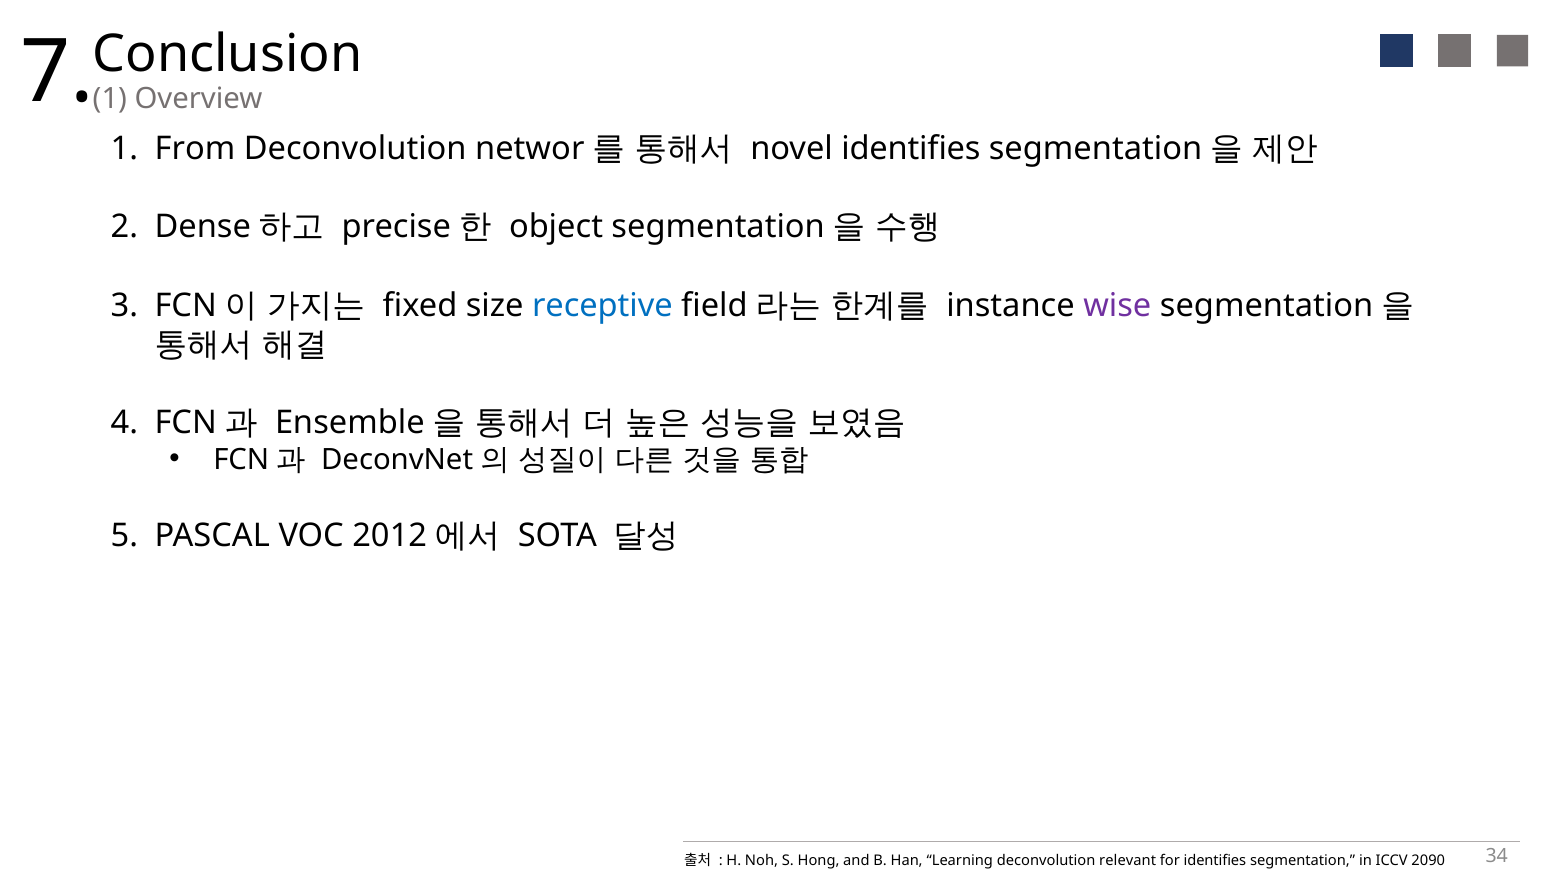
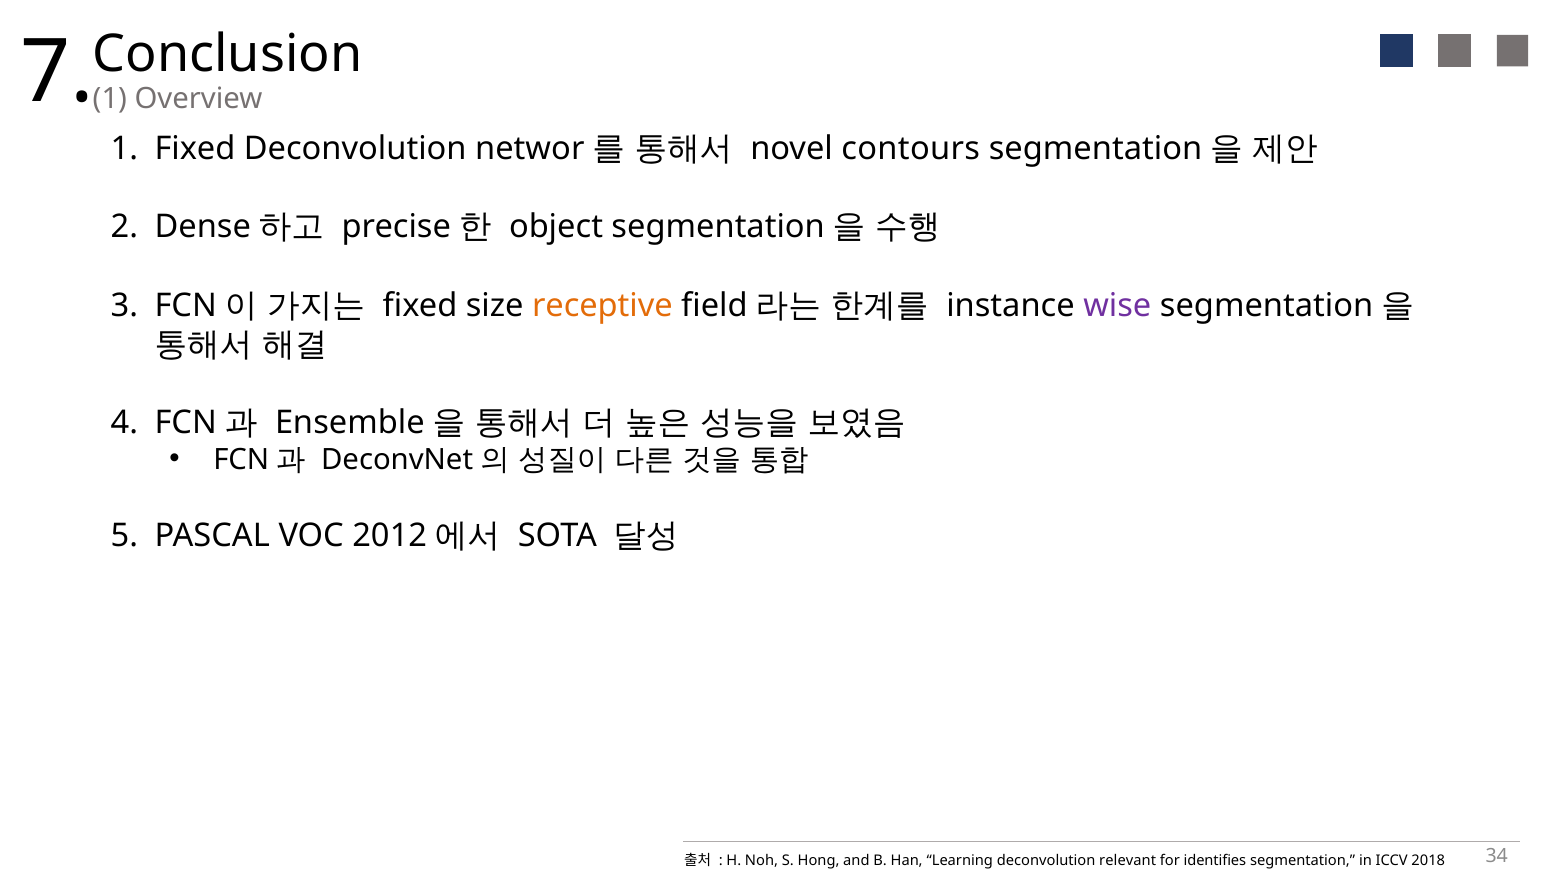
1 From: From -> Fixed (195, 149)
novel identifies: identifies -> contours (911, 149)
receptive colour: blue -> orange (602, 305)
2090: 2090 -> 2018 (1428, 860)
